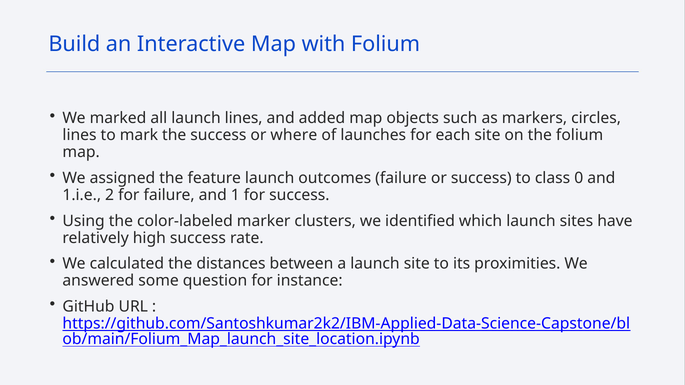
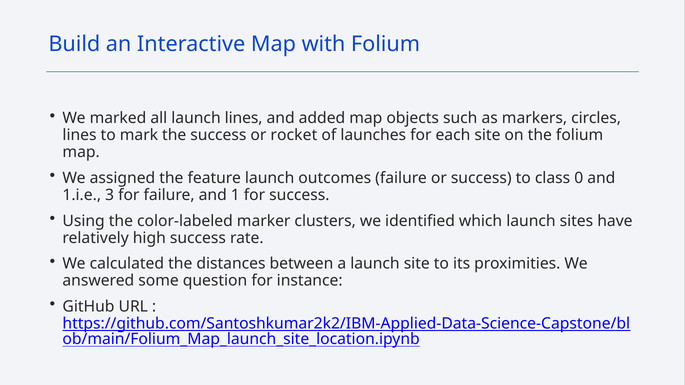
where: where -> rocket (294, 135)
2: 2 -> 3 (110, 195)
